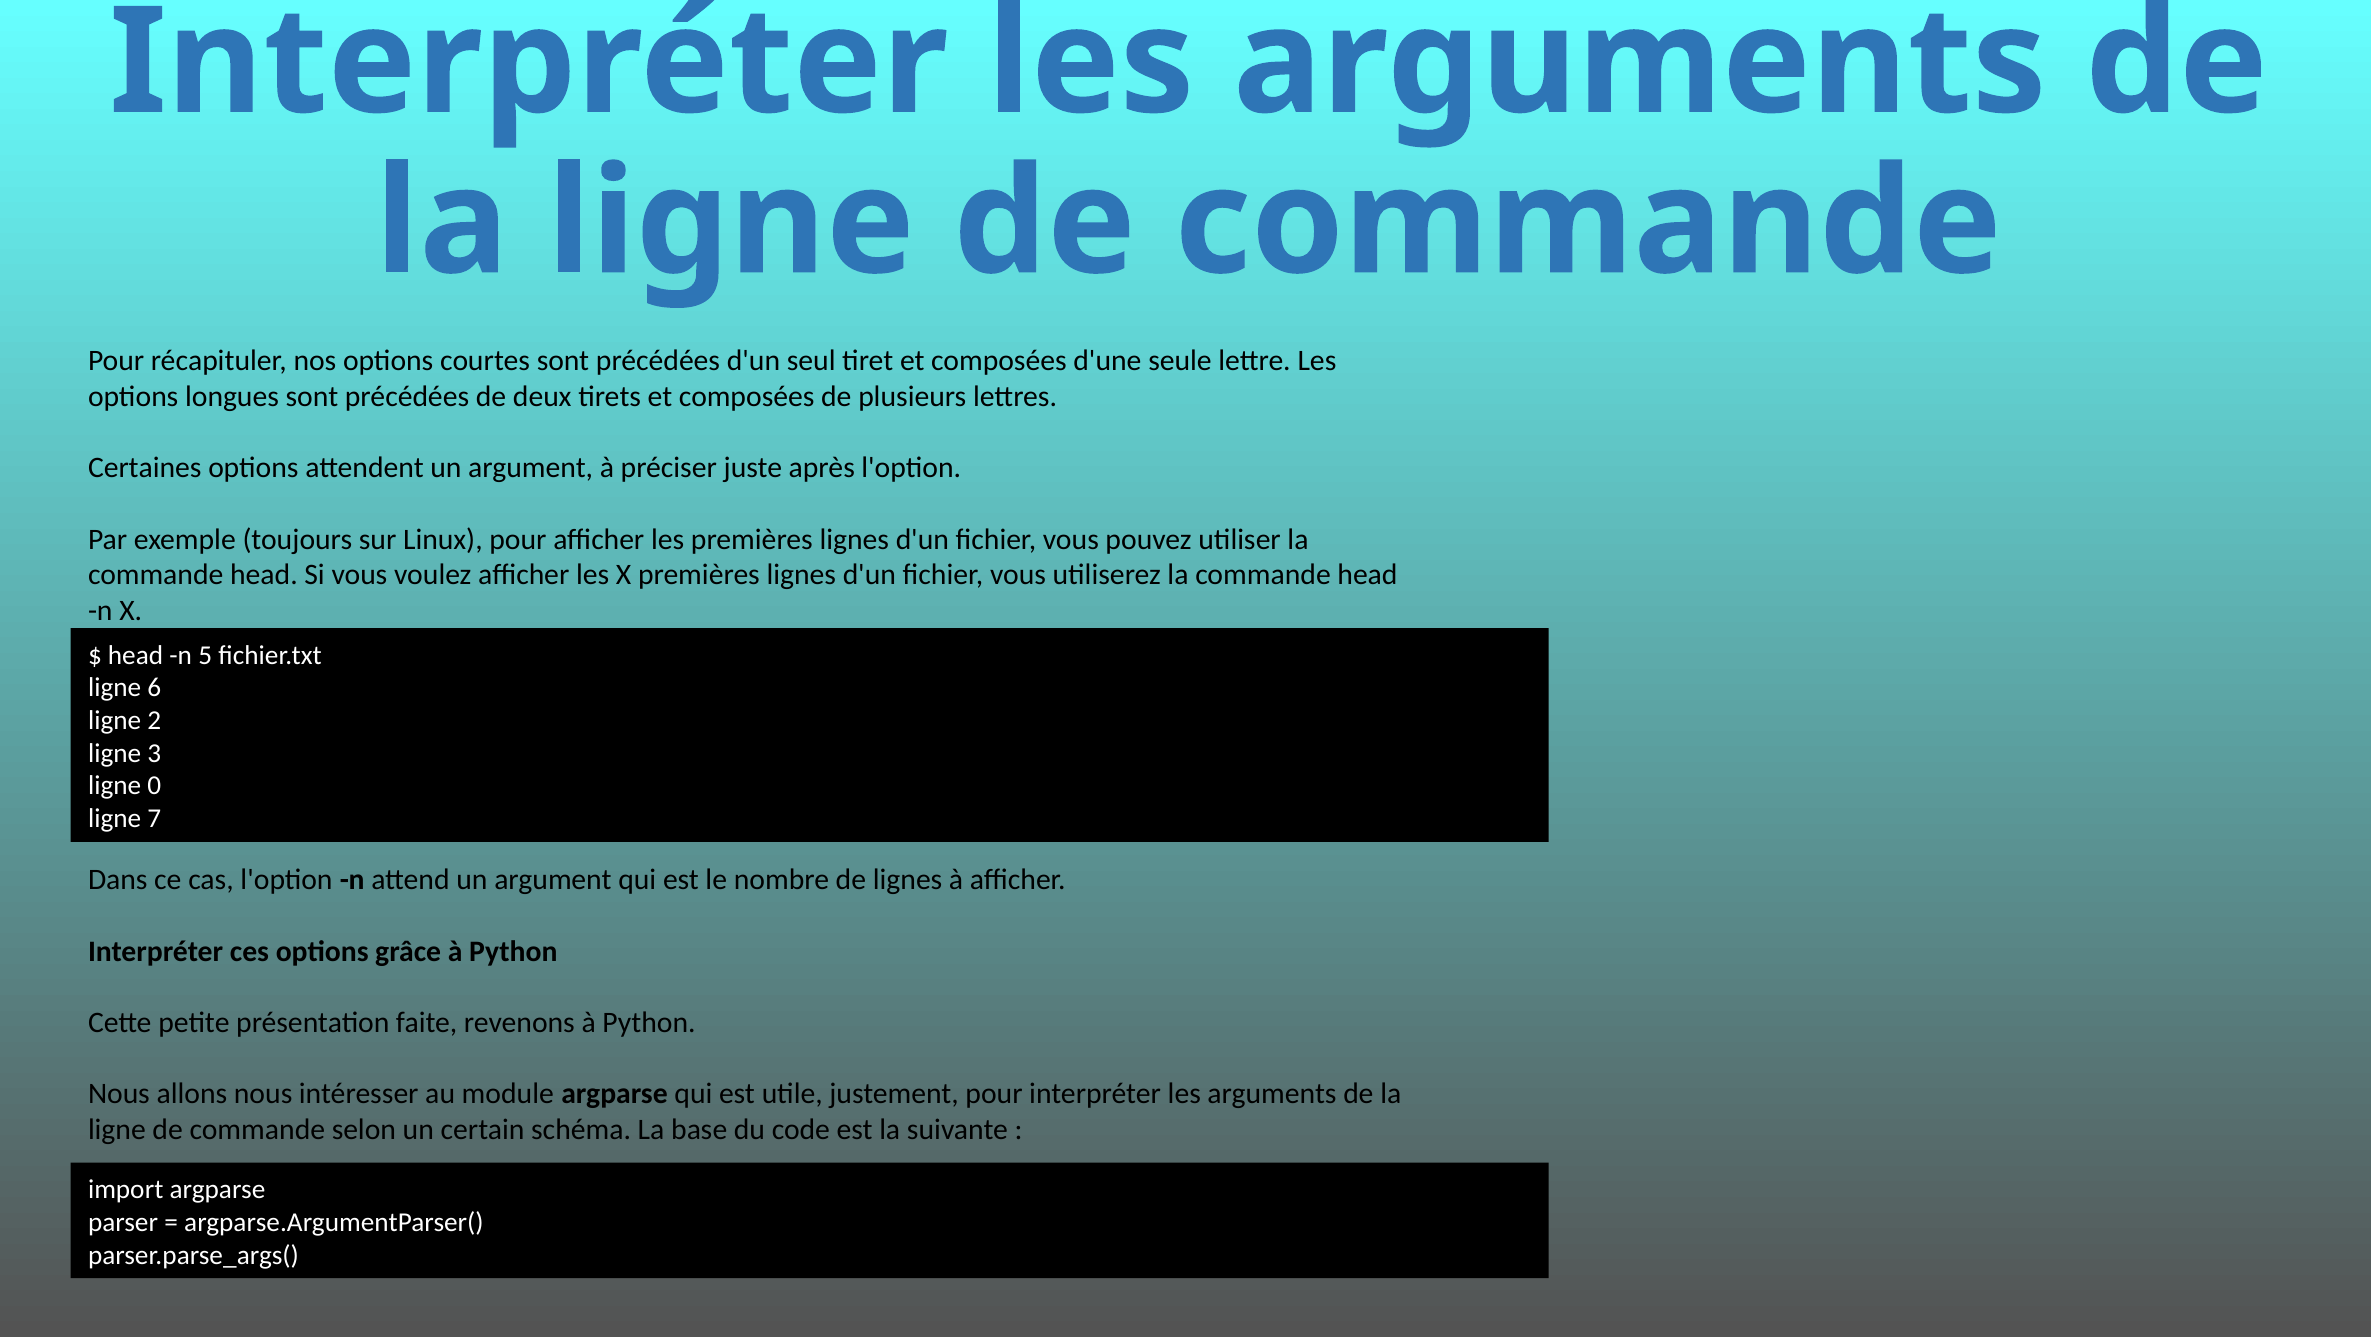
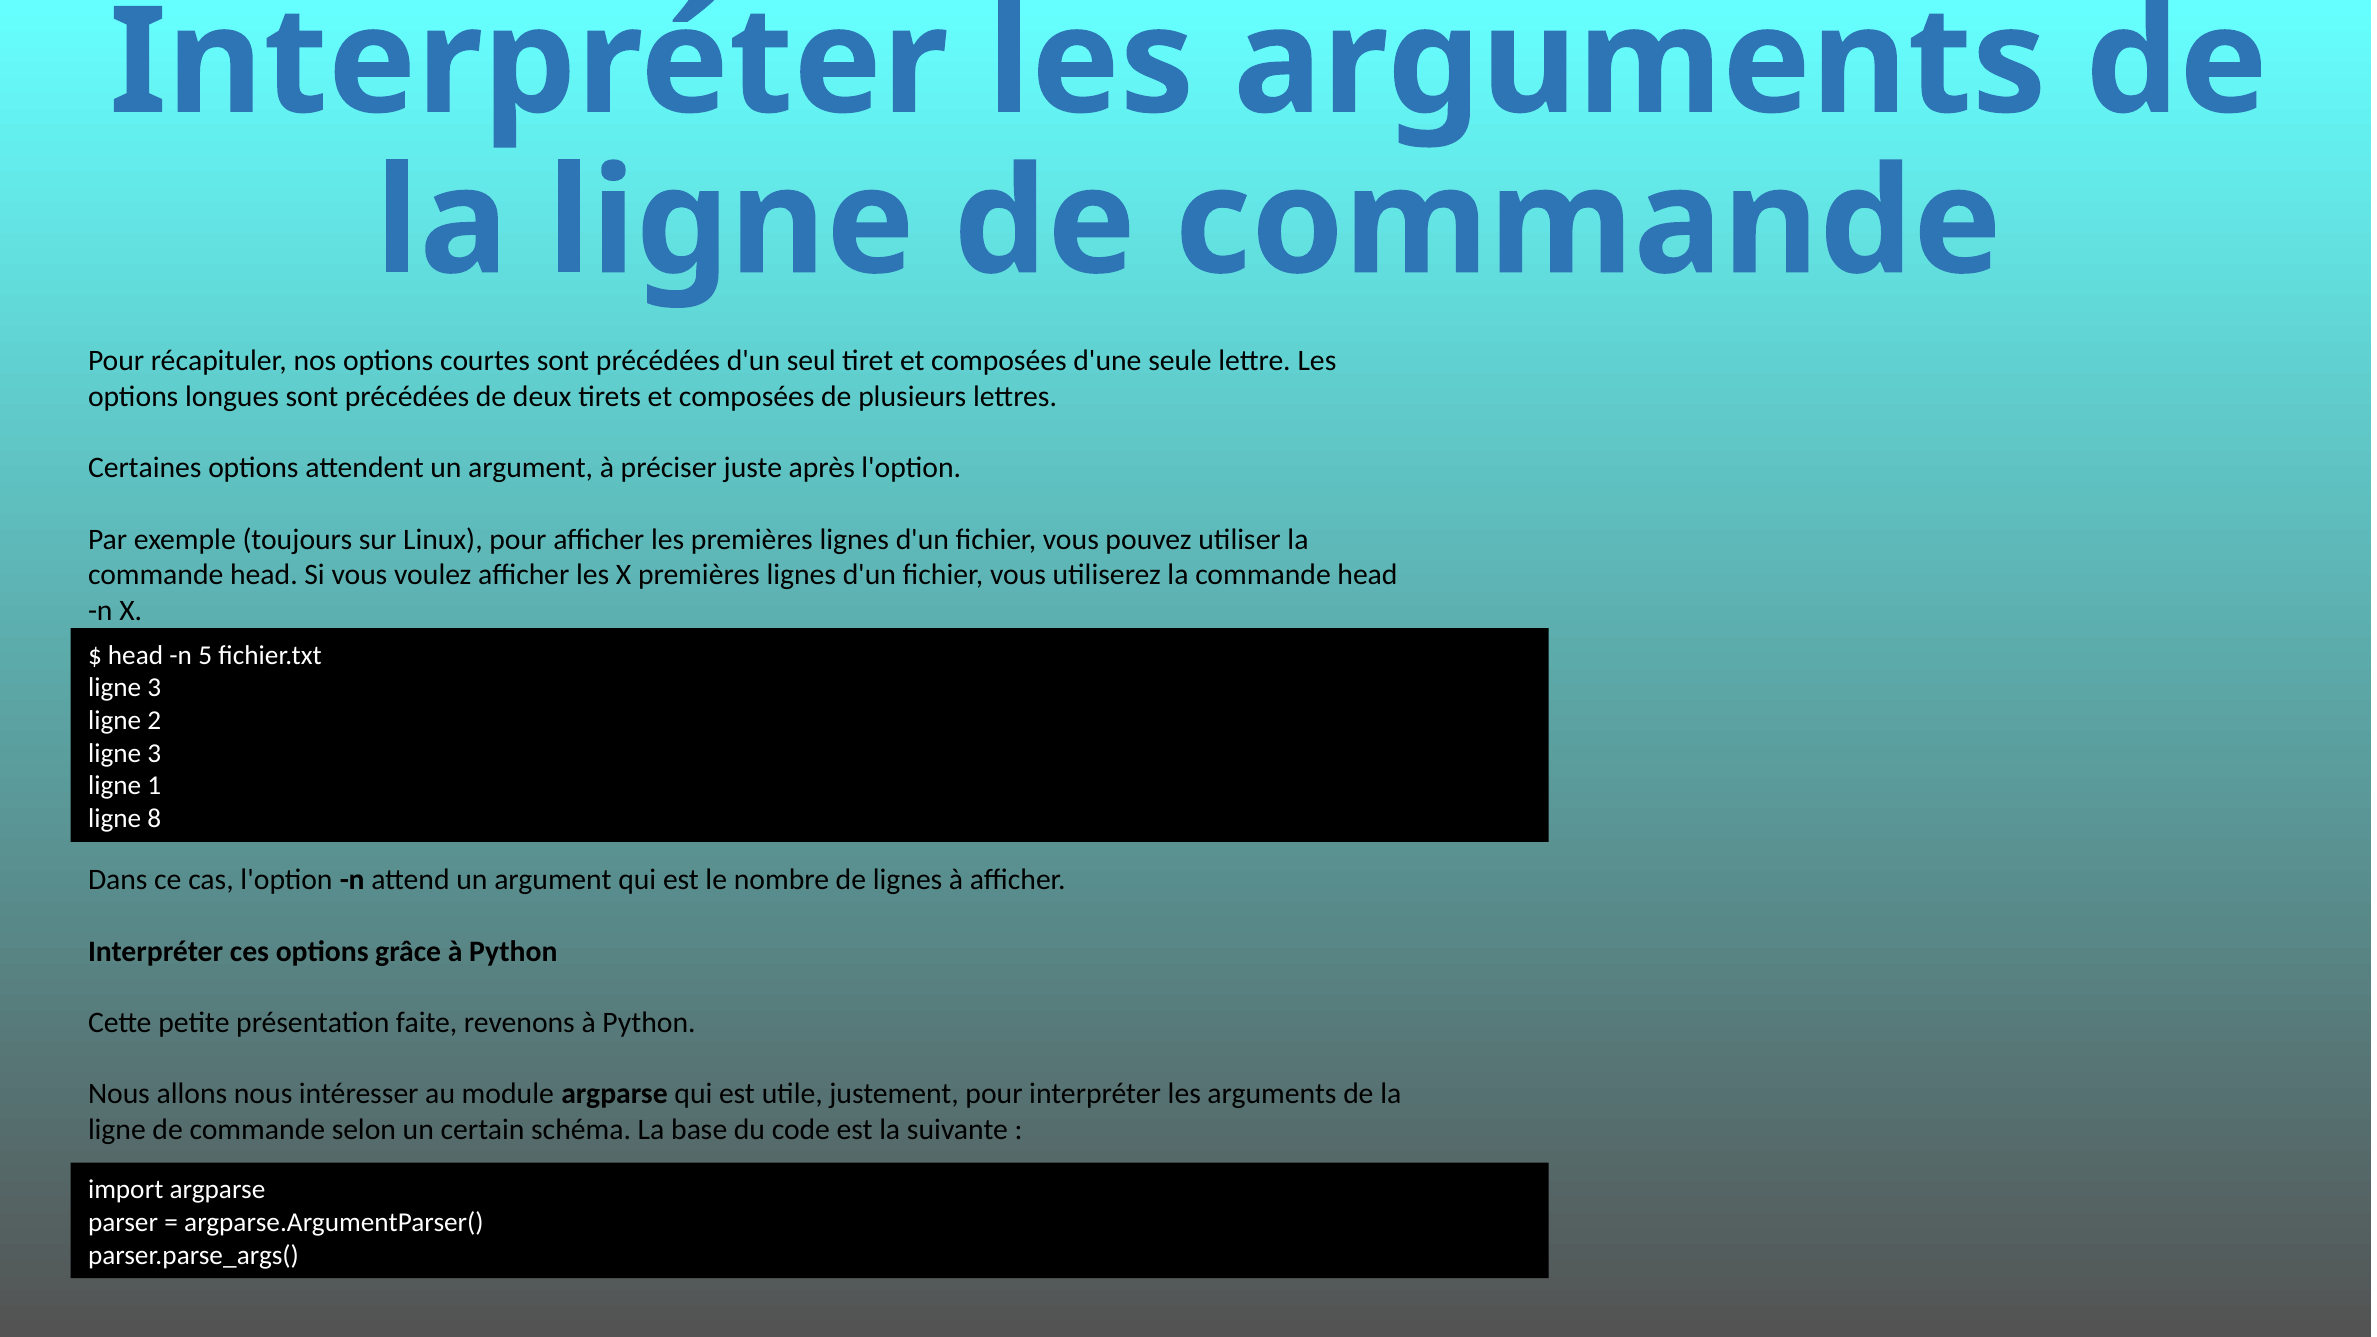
6: 6 -> 3 (154, 688)
0: 0 -> 1 (154, 786)
7: 7 -> 8 (154, 819)
